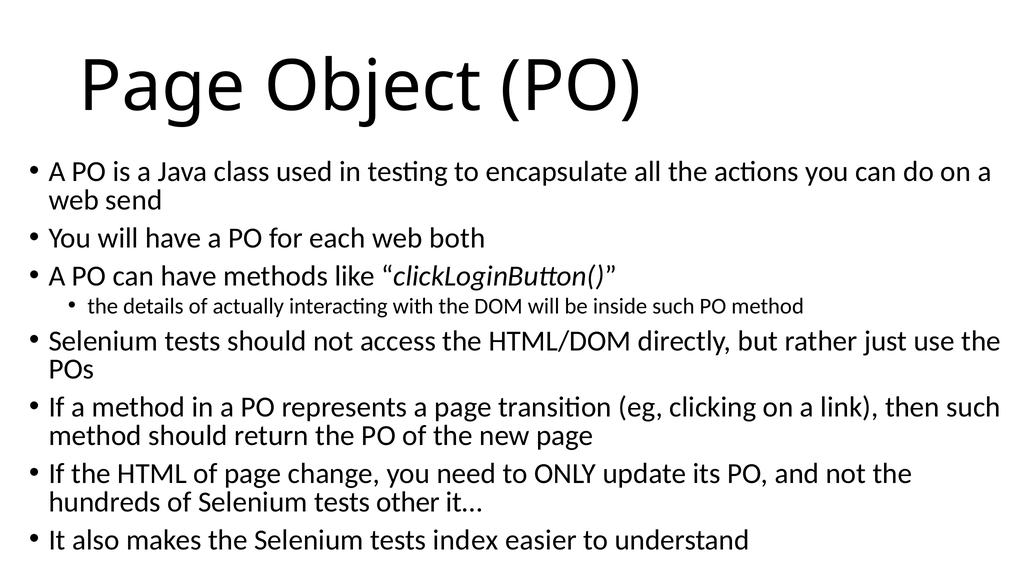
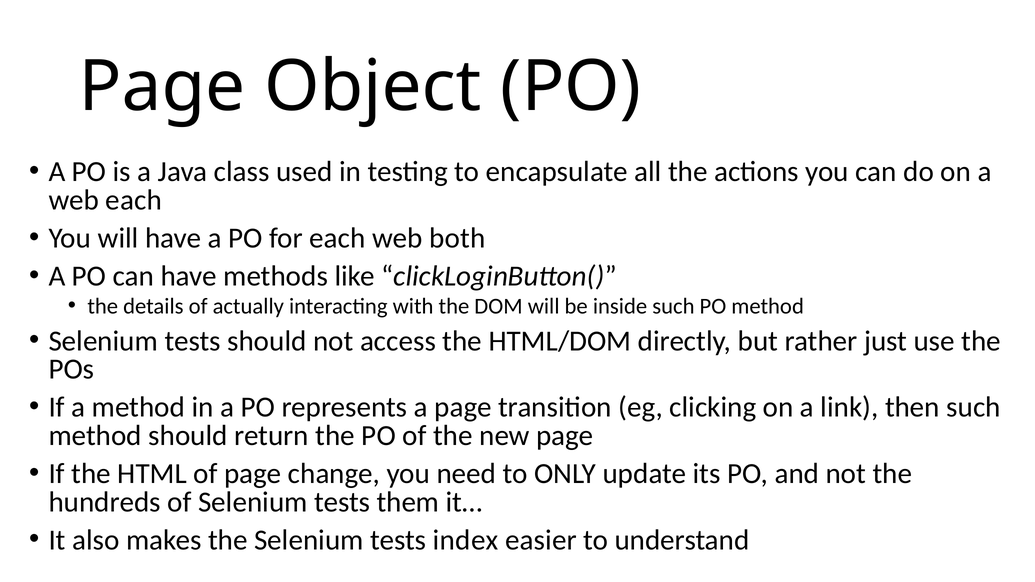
web send: send -> each (134, 200)
other: other -> them (408, 502)
